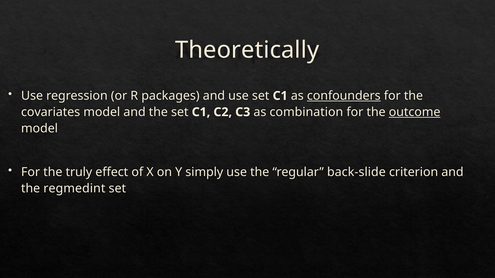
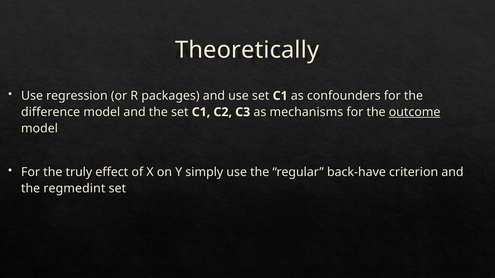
confounders underline: present -> none (344, 96)
covariates: covariates -> difference (51, 112)
combination: combination -> mechanisms (306, 112)
back-slide: back-slide -> back-have (356, 172)
